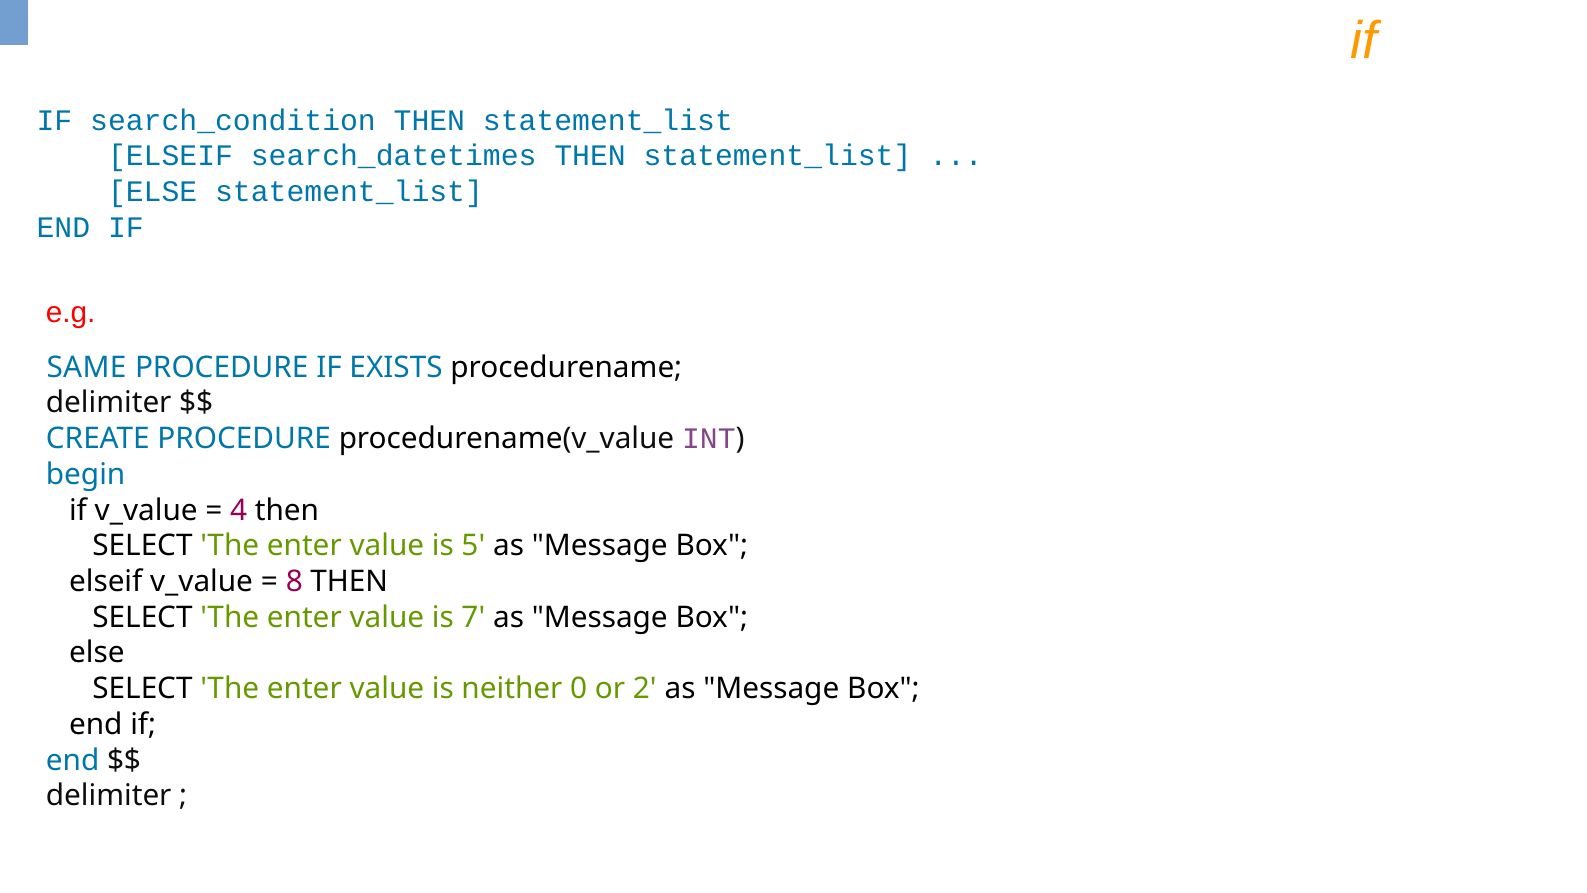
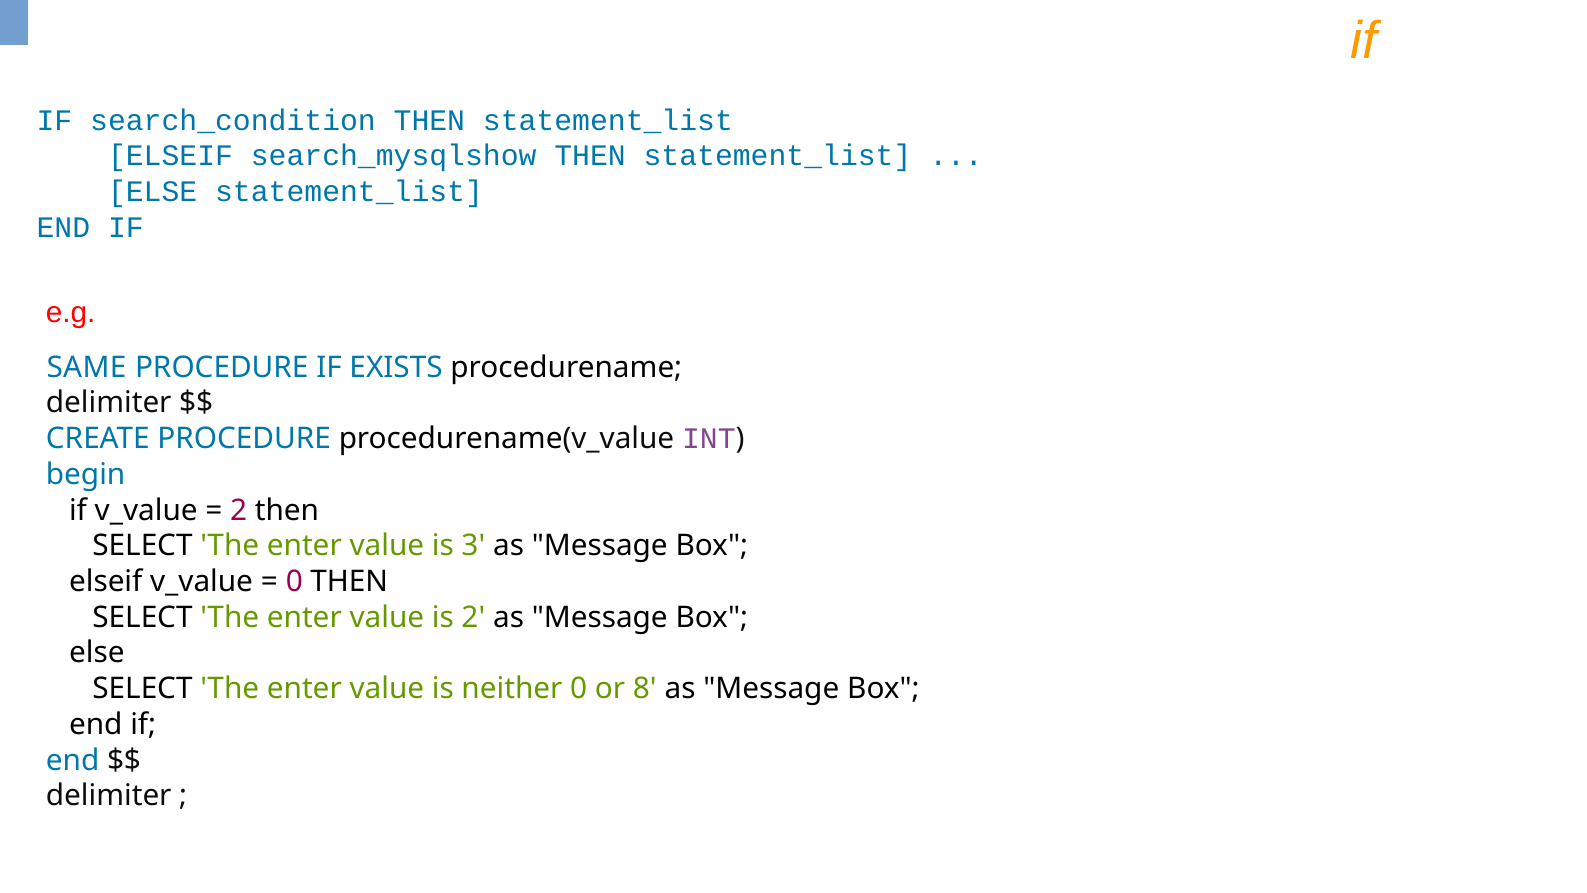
search_datetimes: search_datetimes -> search_mysqlshow (394, 156)
4: 4 -> 2 (239, 510)
5: 5 -> 3 (473, 546)
8: 8 -> 0 (294, 581)
is 7: 7 -> 2 (473, 617)
2: 2 -> 8 (645, 689)
